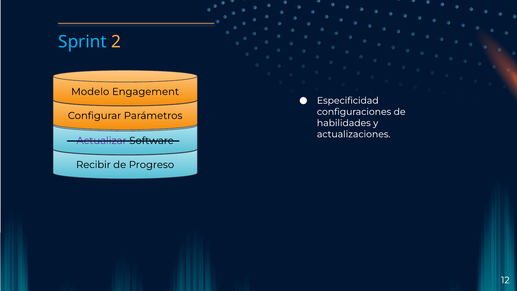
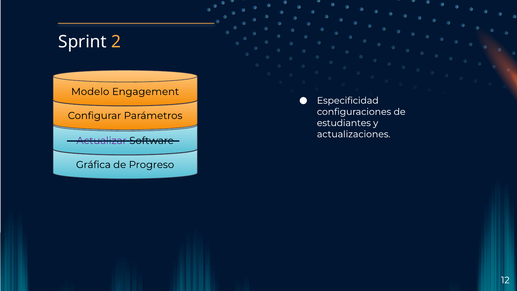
Sprint colour: light blue -> white (82, 42)
habilidades: habilidades -> estudiantes (344, 123)
Recibir: Recibir -> Gráfica (93, 165)
